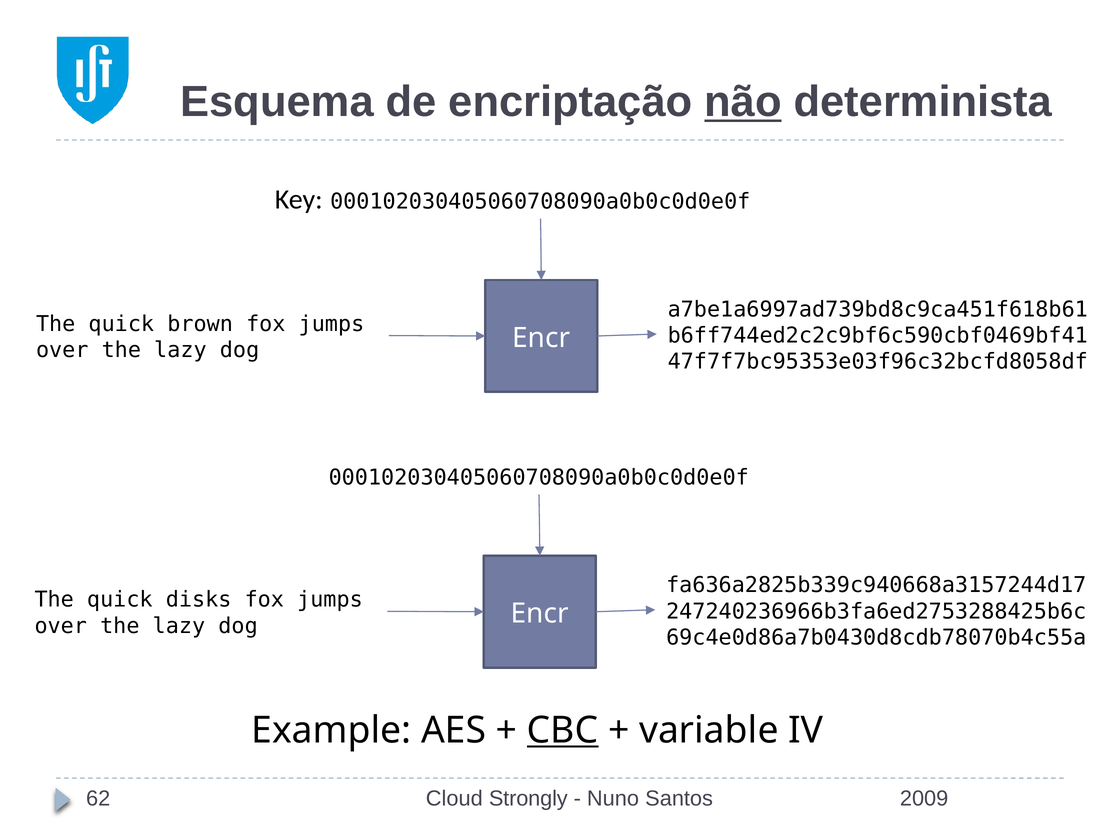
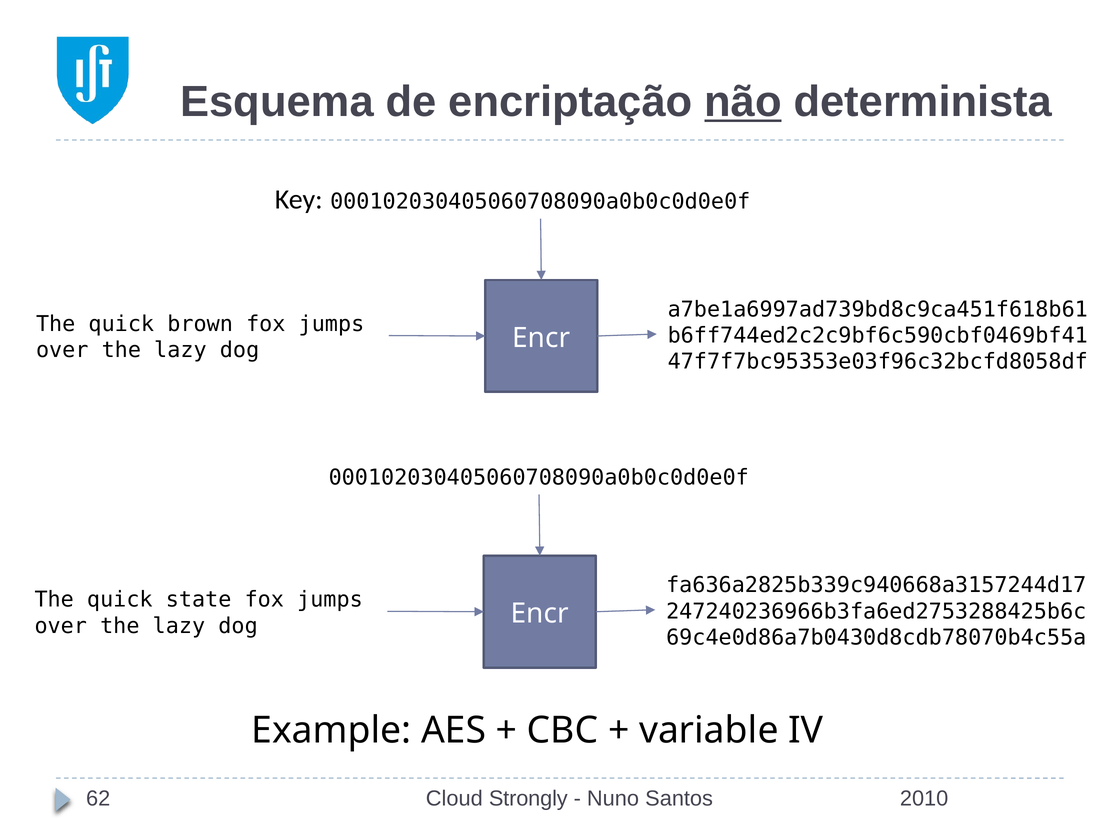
disks: disks -> state (199, 600)
CBC underline: present -> none (563, 730)
2009: 2009 -> 2010 (924, 799)
